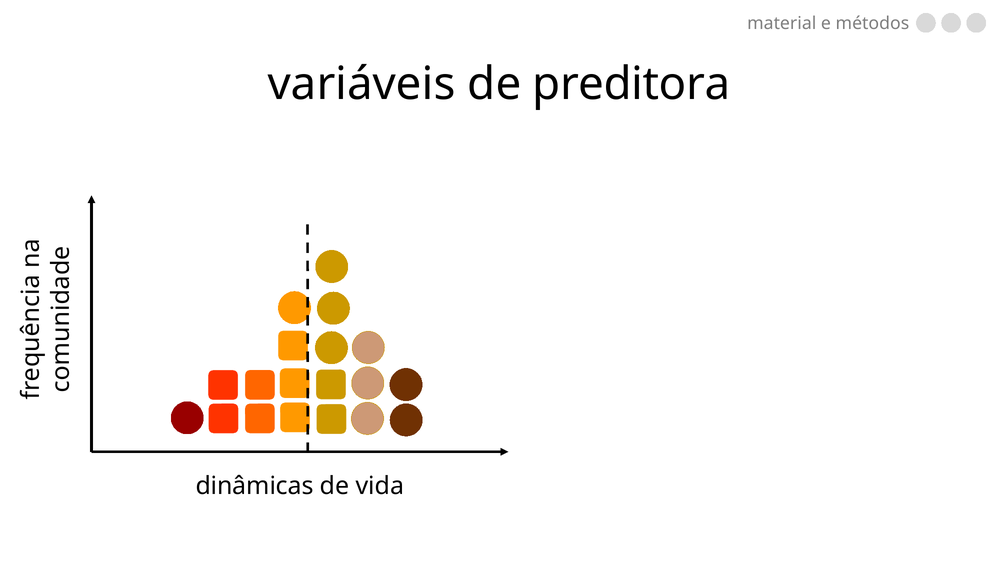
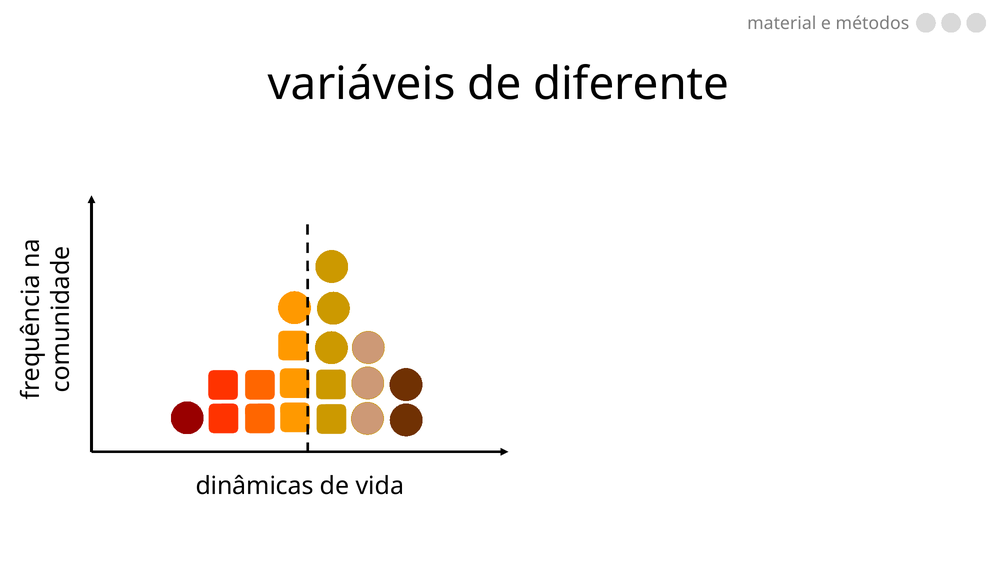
preditora: preditora -> diferente (631, 84)
